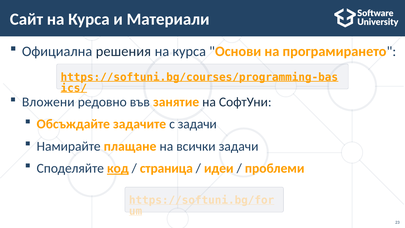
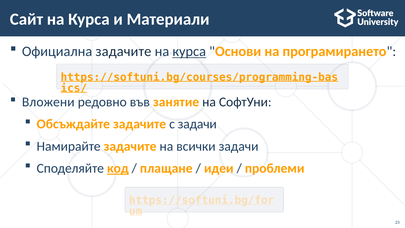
Официална решения: решения -> задачите (123, 51)
курса underline: none -> present (189, 51)
Намирайте плащане: плащане -> задачите (130, 146)
страница: страница -> плащане (166, 168)
